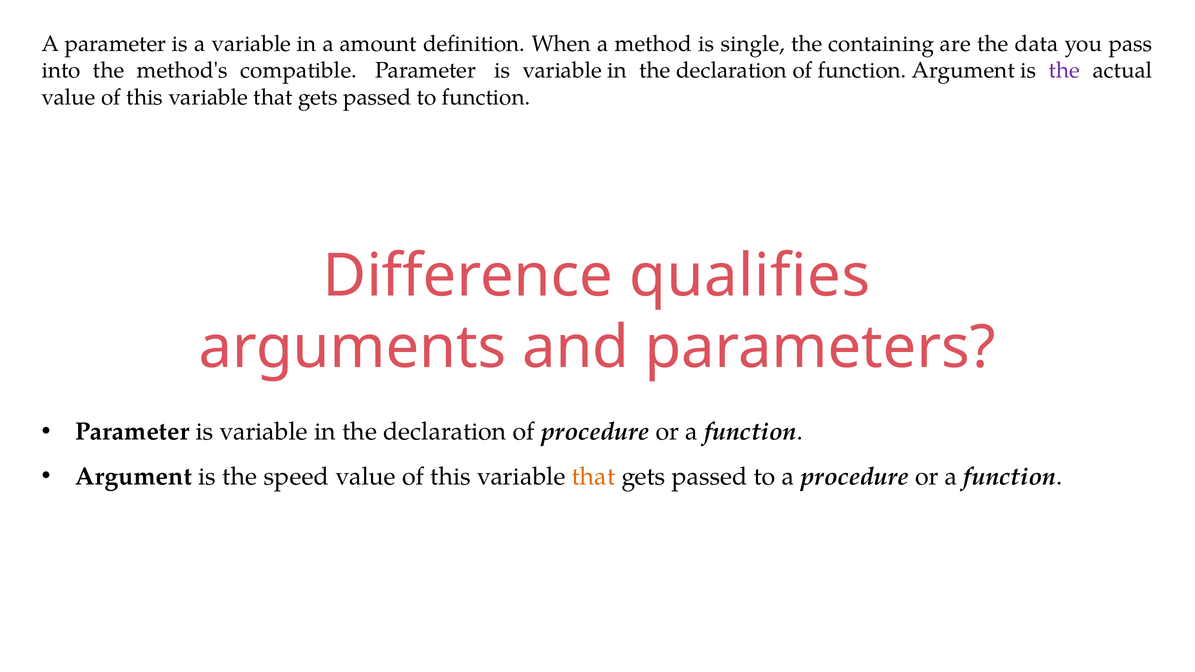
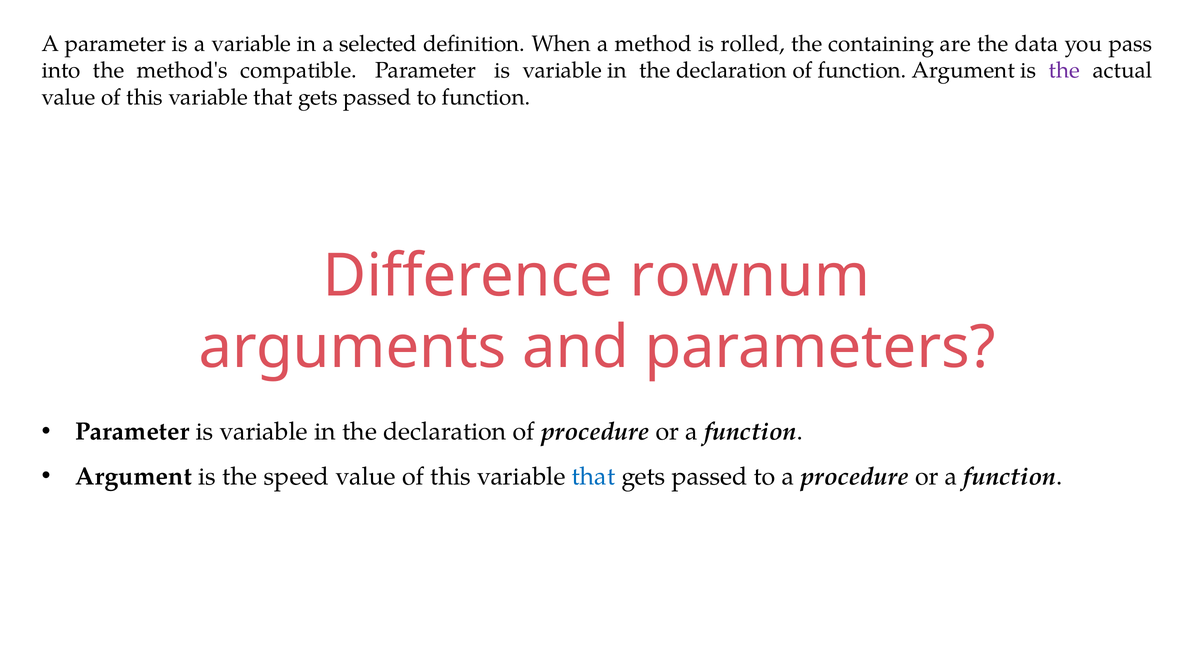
amount: amount -> selected (378, 44)
single: single -> rolled (753, 44)
qualifies: qualifies -> rownum (750, 276)
that colour: orange -> blue (593, 477)
